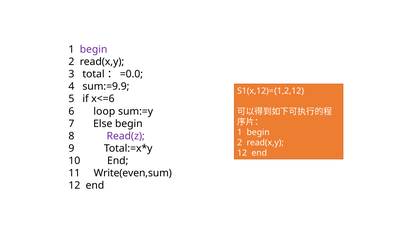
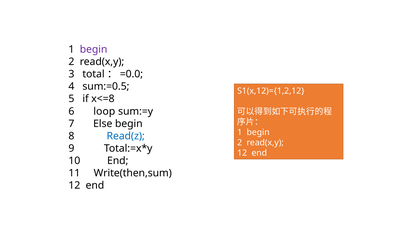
sum:=9.9: sum:=9.9 -> sum:=0.5 (106, 87)
x<=6: x<=6 -> x<=8 (103, 99)
Read(z colour: purple -> blue (126, 136)
Write(even,sum: Write(even,sum -> Write(then,sum (133, 173)
